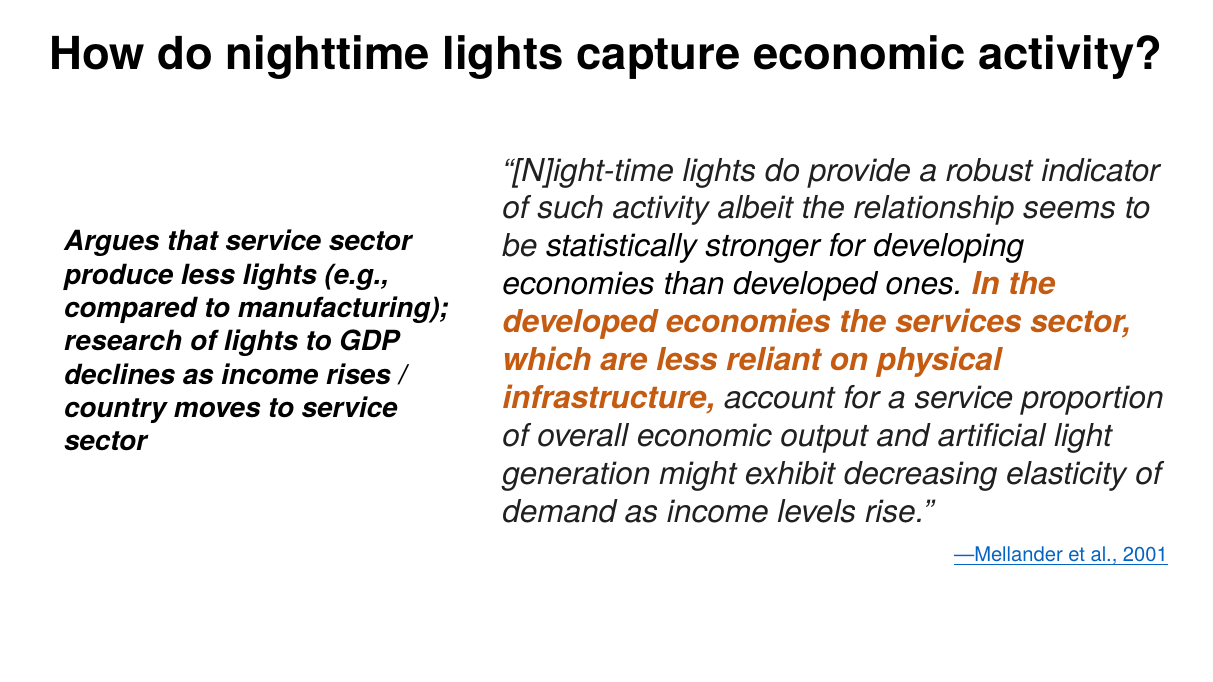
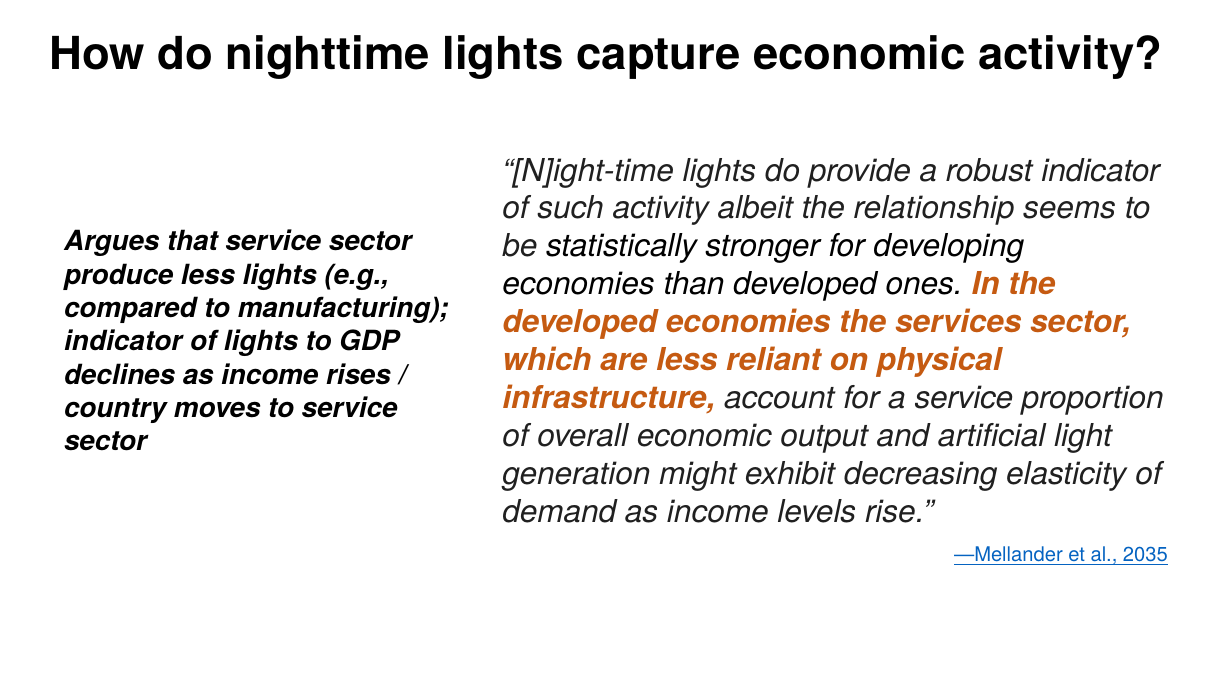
research: research -> indicator (123, 342)
2001: 2001 -> 2035 (1145, 555)
